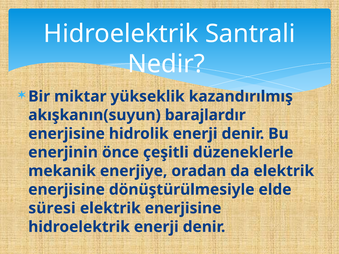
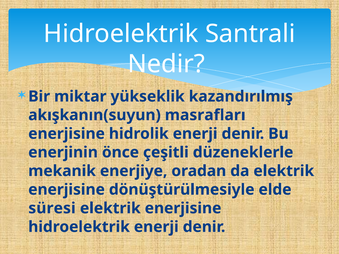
barajlardır: barajlardır -> masrafları (205, 115)
